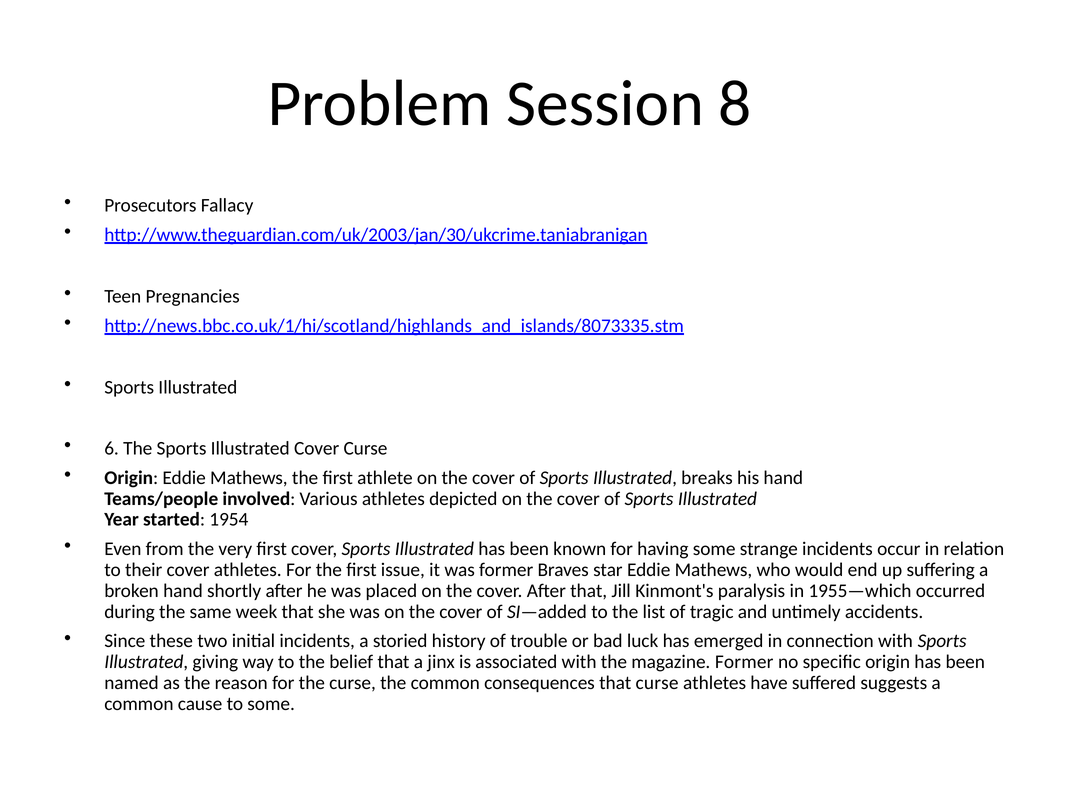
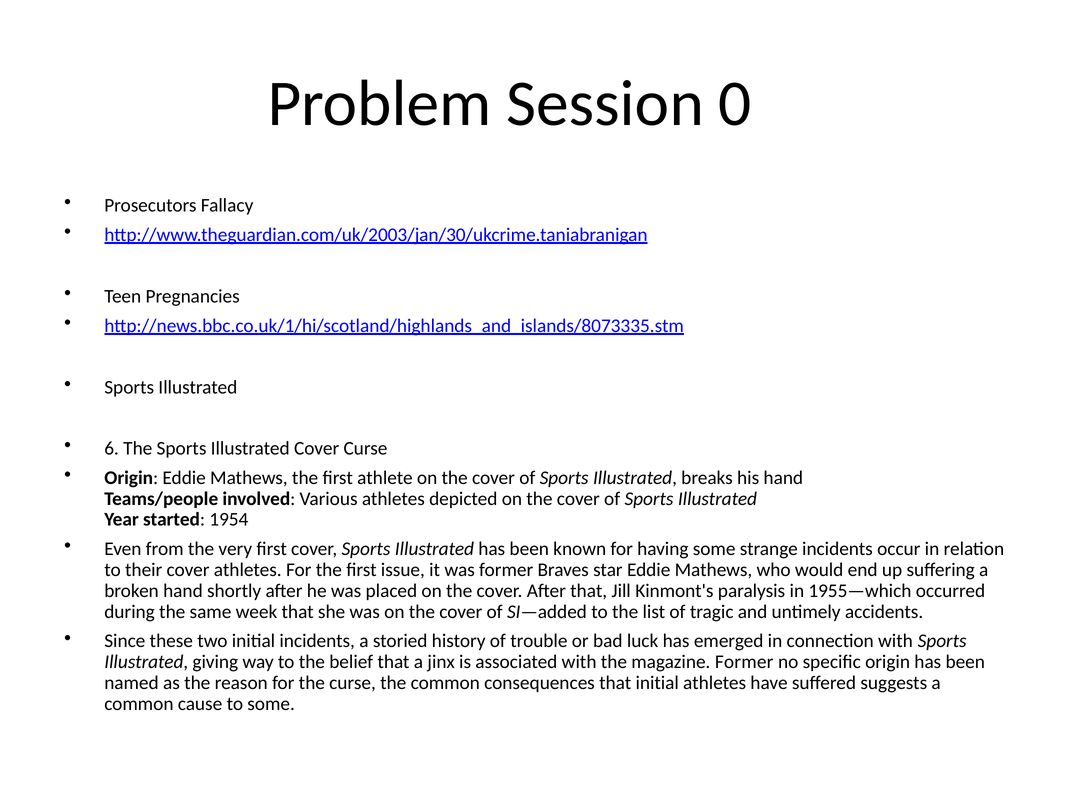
8: 8 -> 0 (735, 104)
that curse: curse -> initial (657, 683)
